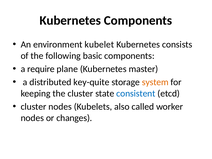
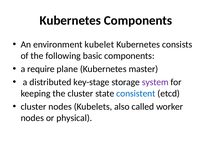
key-quite: key-quite -> key-stage (91, 82)
system colour: orange -> purple (155, 82)
changes: changes -> physical (74, 118)
